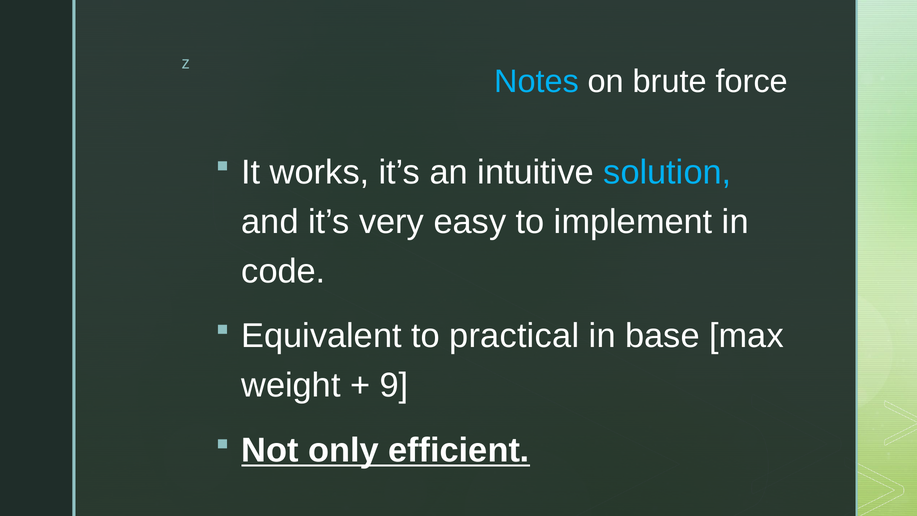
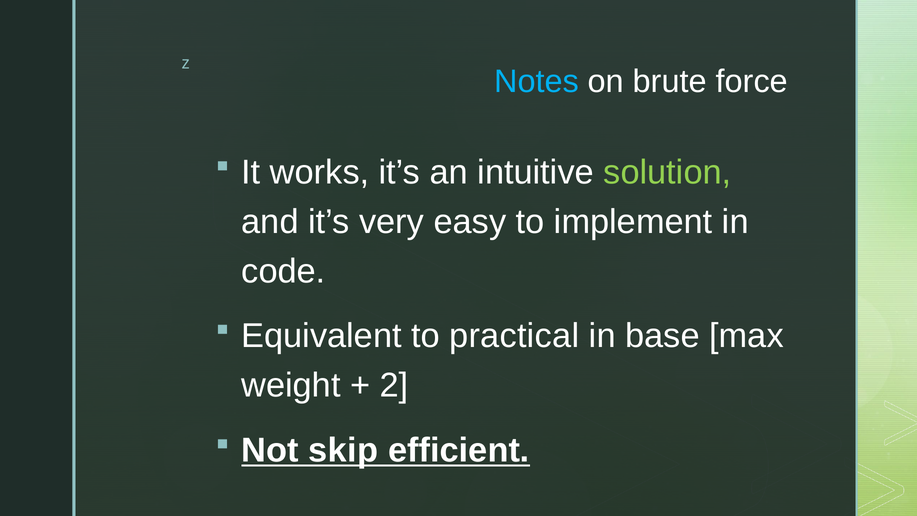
solution colour: light blue -> light green (667, 172)
9: 9 -> 2 (394, 385)
only: only -> skip (343, 450)
